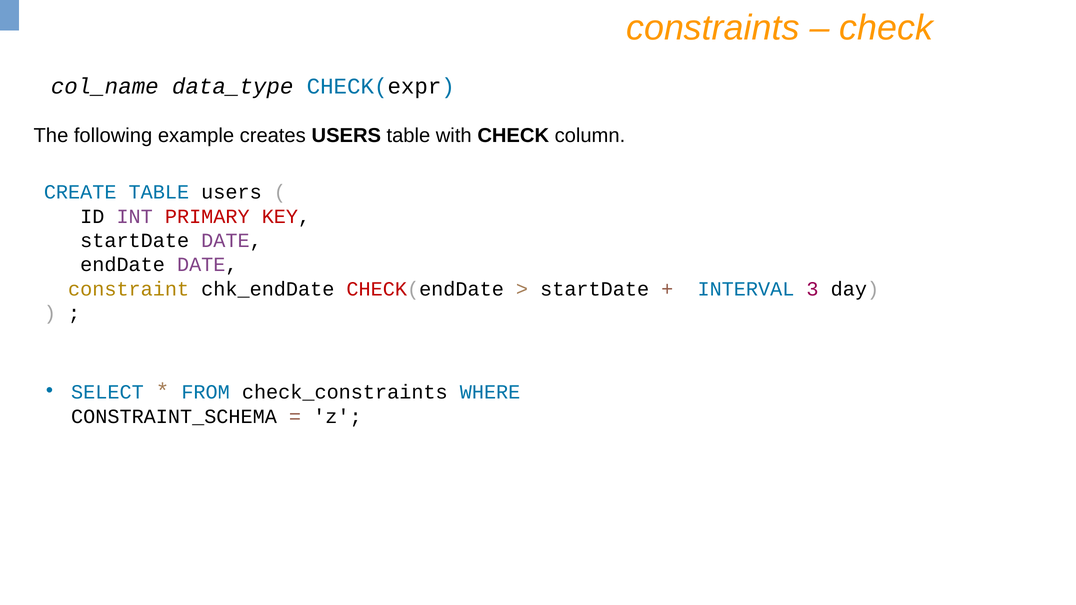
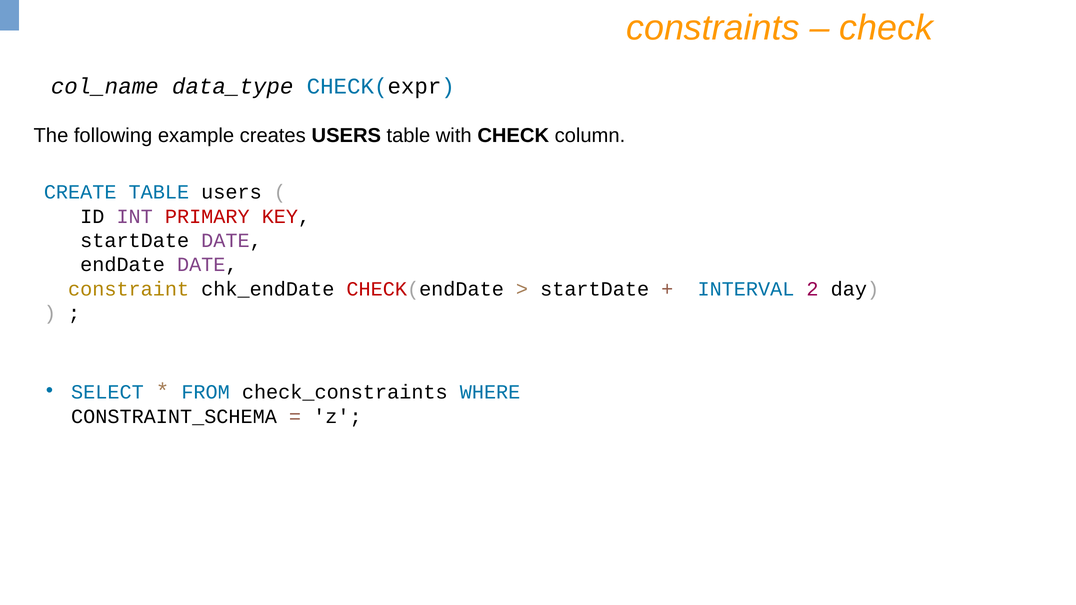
3: 3 -> 2 (813, 289)
